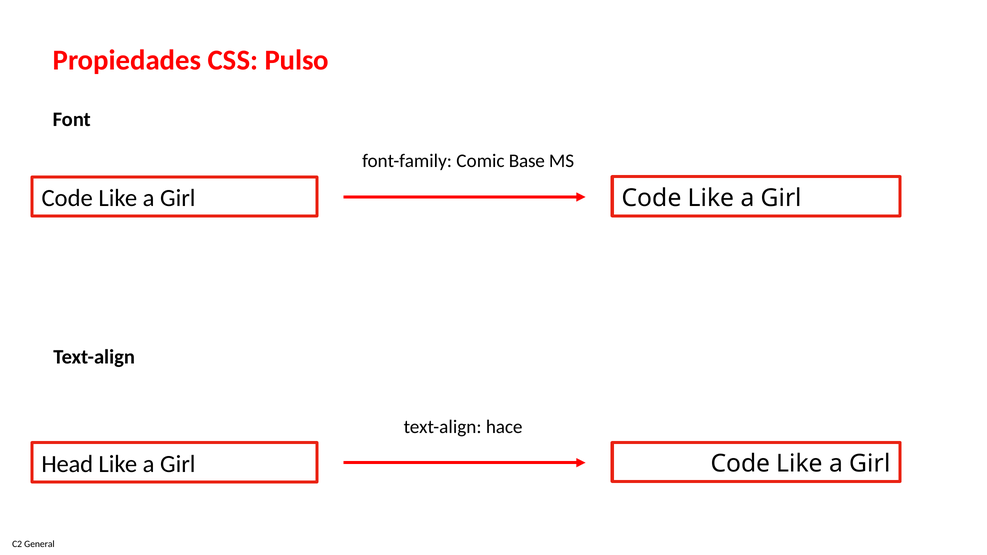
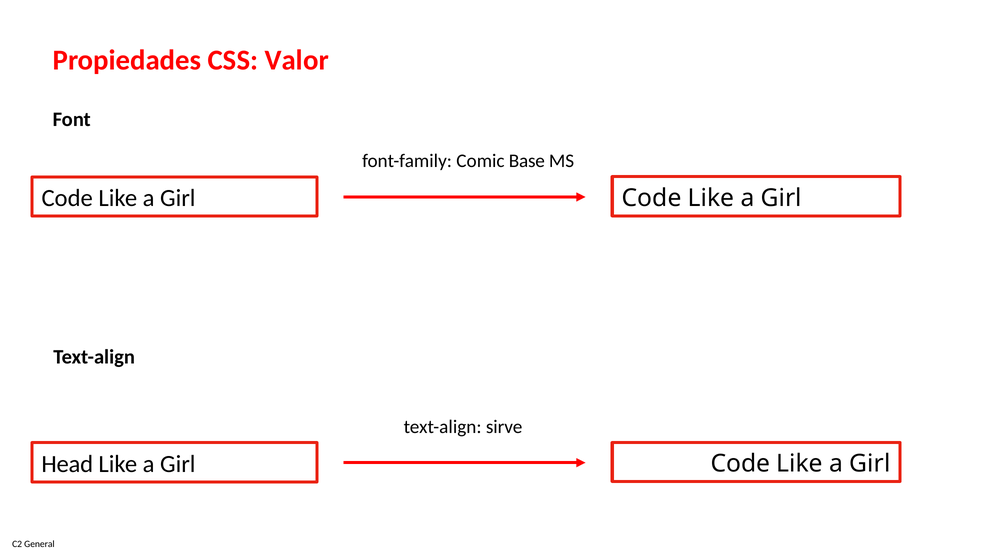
Pulso: Pulso -> Valor (297, 60)
hace: hace -> sirve (504, 427)
